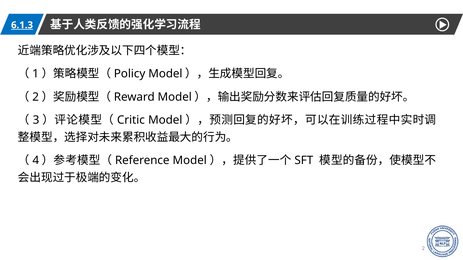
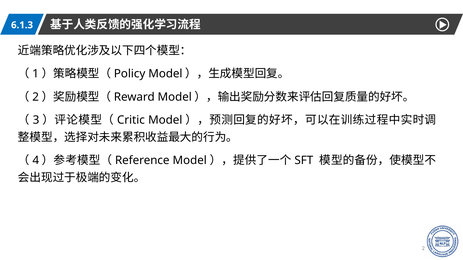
6.1.3 underline: present -> none (22, 25)
